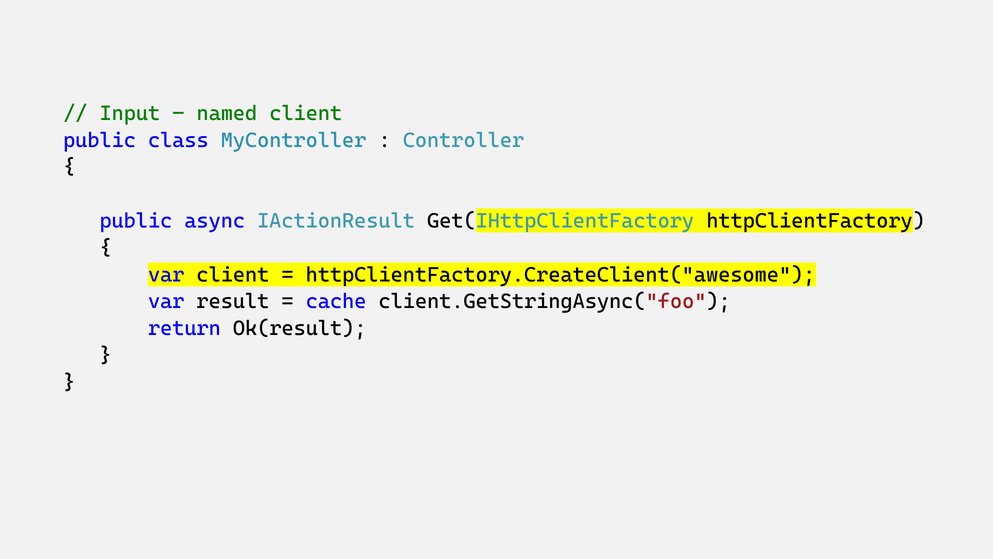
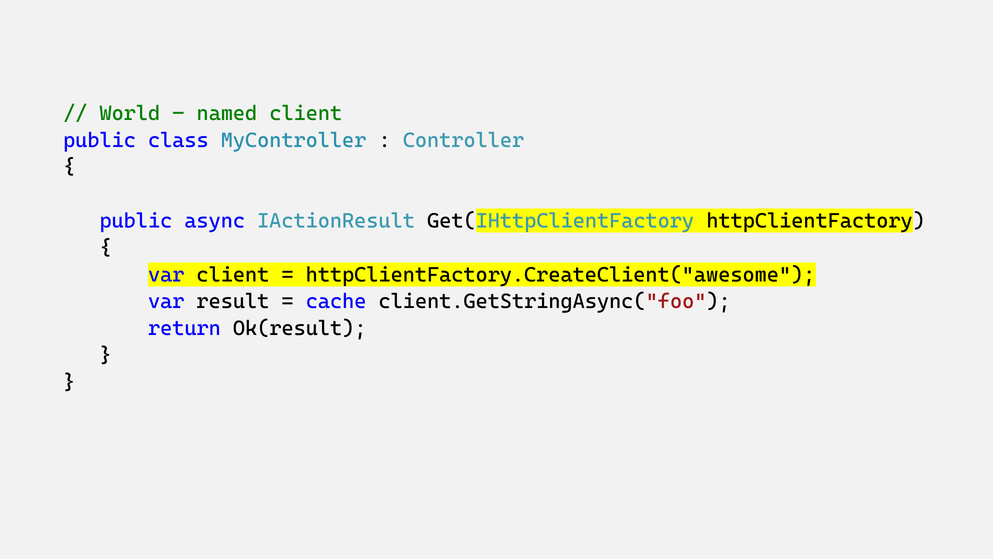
Input: Input -> World (130, 113)
